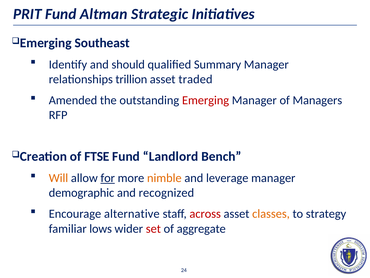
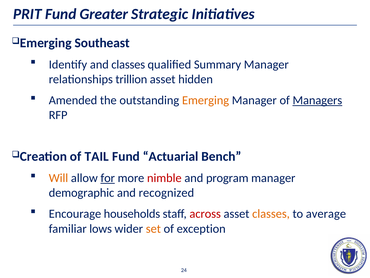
Altman: Altman -> Greater (104, 14)
and should: should -> classes (128, 64)
traded: traded -> hidden (196, 79)
Emerging colour: red -> orange (206, 100)
Managers underline: none -> present (317, 100)
FTSE: FTSE -> TAIL (97, 156)
Landlord: Landlord -> Actuarial (171, 156)
nimble colour: orange -> red (164, 178)
leverage: leverage -> program (227, 178)
alternative: alternative -> households (132, 214)
strategy: strategy -> average (326, 214)
set colour: red -> orange (153, 228)
aggregate: aggregate -> exception (201, 228)
